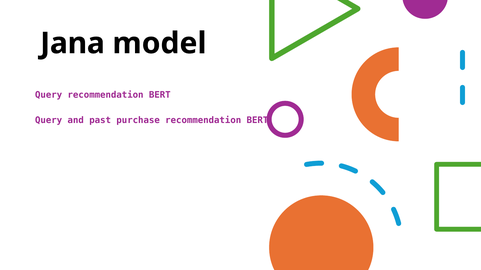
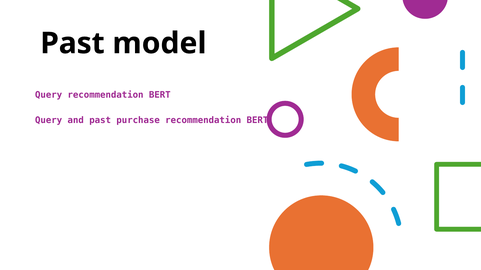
Jana: Jana -> Past (72, 43)
